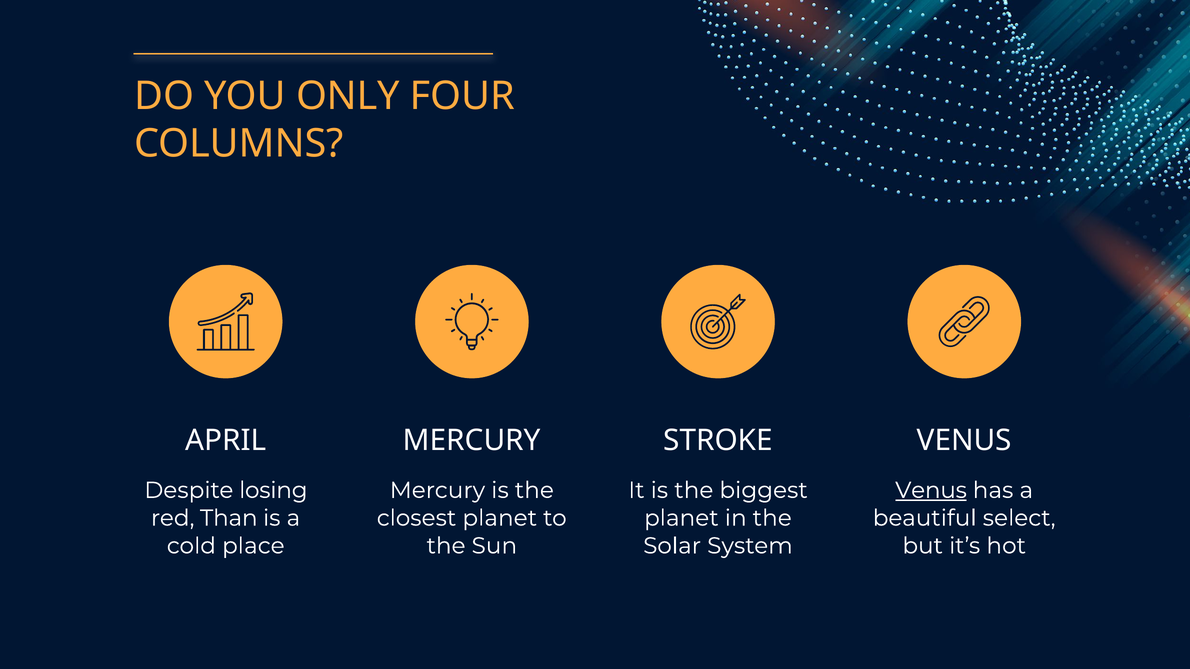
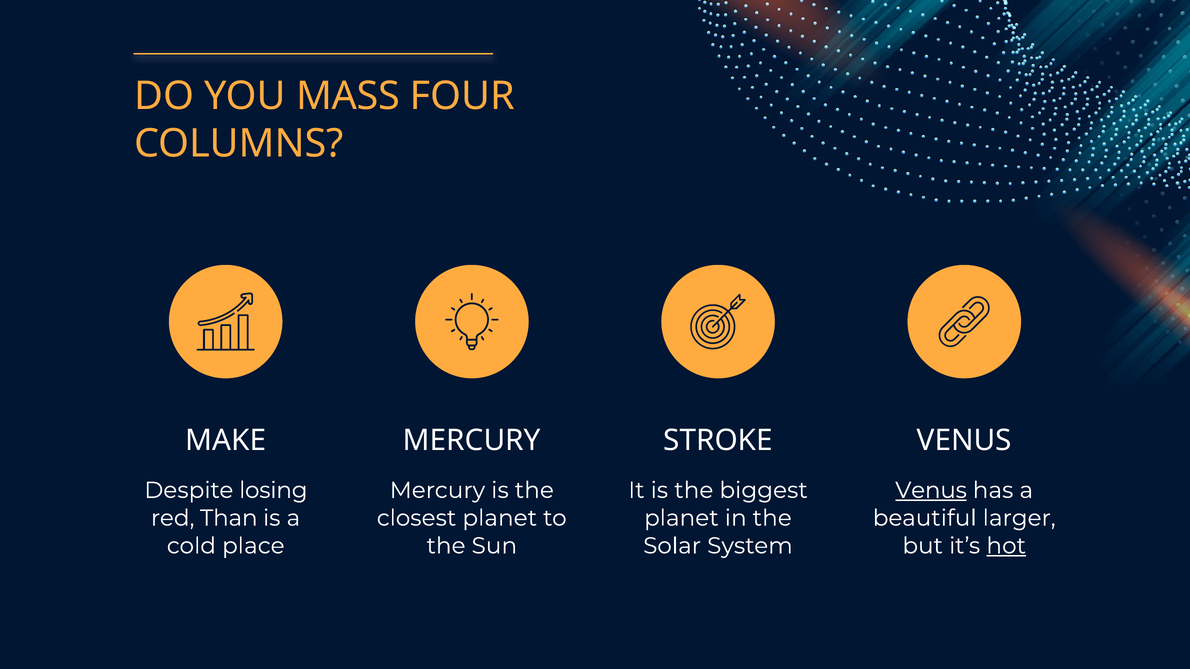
ONLY: ONLY -> MASS (348, 96)
APRIL: APRIL -> MAKE (226, 441)
select: select -> larger (1019, 518)
hot underline: none -> present (1006, 546)
